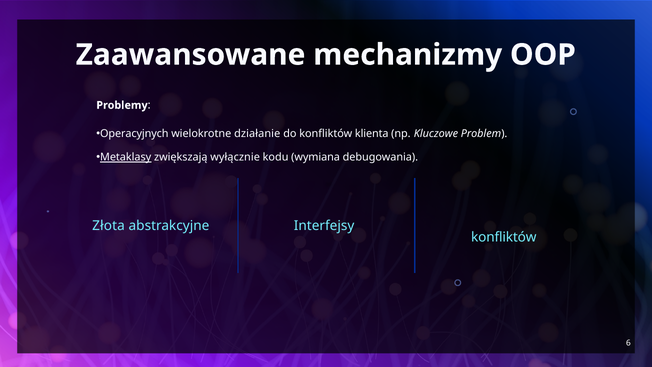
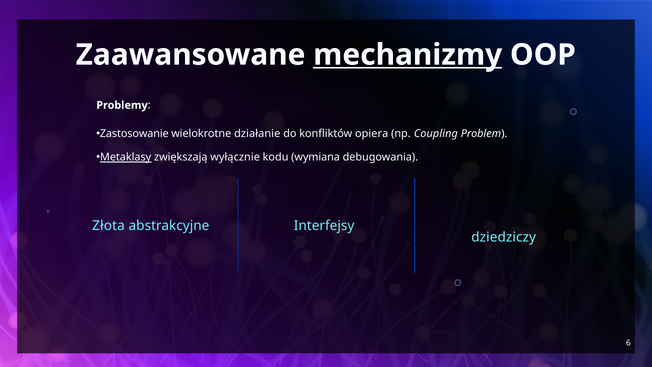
mechanizmy underline: none -> present (408, 55)
Operacyjnych: Operacyjnych -> Zastosowanie (134, 134)
klienta: klienta -> opiera (372, 134)
Kluczowe: Kluczowe -> Coupling (436, 134)
konfliktów: konfliktów -> dziedziczy (504, 237)
